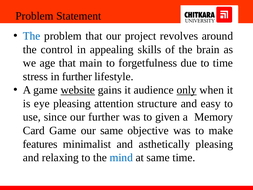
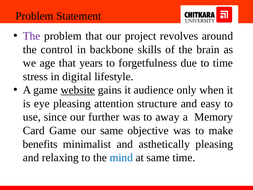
The colour: blue -> purple (32, 36)
appealing: appealing -> backbone (112, 49)
main: main -> years (91, 63)
in further: further -> digital (77, 76)
only underline: present -> none (187, 90)
given: given -> away (167, 117)
features: features -> benefits (40, 144)
